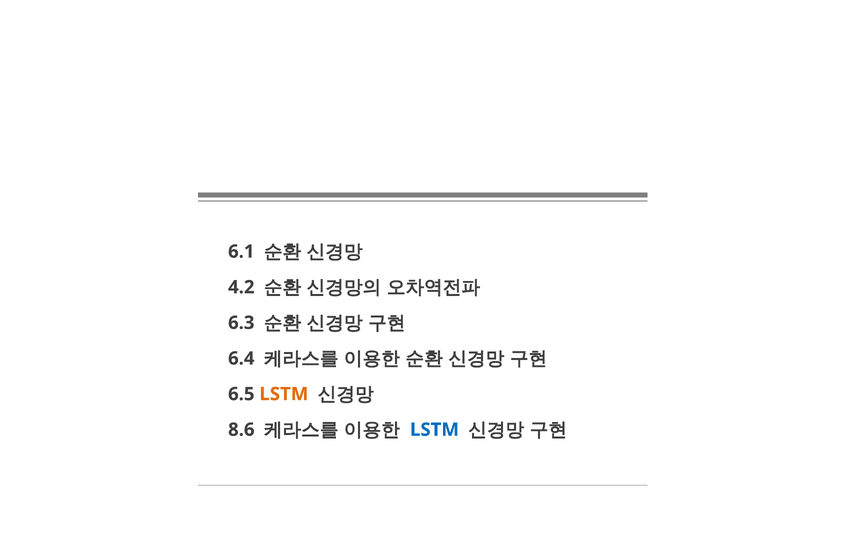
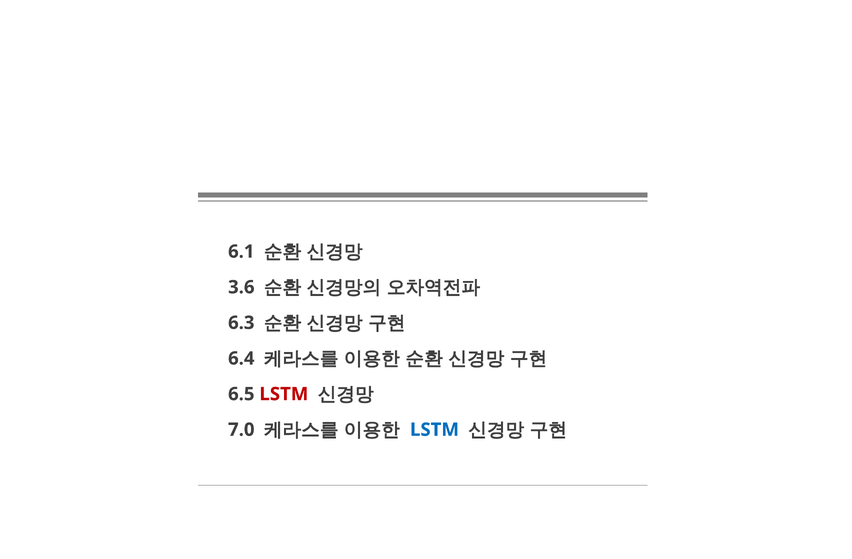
4.2: 4.2 -> 3.6 (241, 288)
LSTM colour: orange -> red (284, 395)
8.6: 8.6 -> 7.0 (241, 430)
